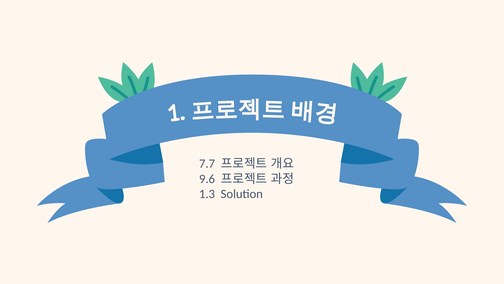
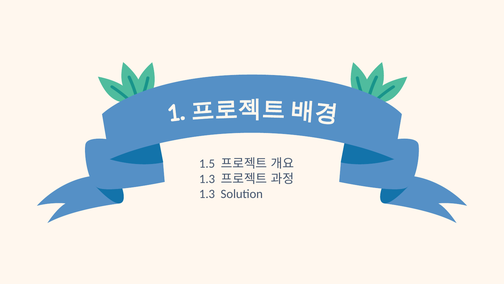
7.7: 7.7 -> 1.5 (207, 164)
9.6: 9.6 -> 1.3 (207, 179)
